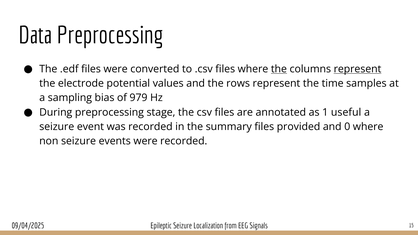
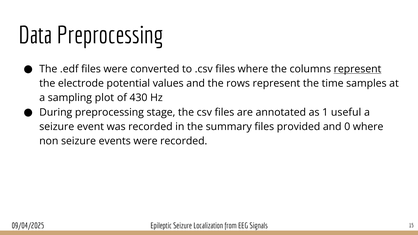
the underline: present -> none (279, 69)
bias: bias -> plot (104, 98)
979: 979 -> 430 (138, 98)
